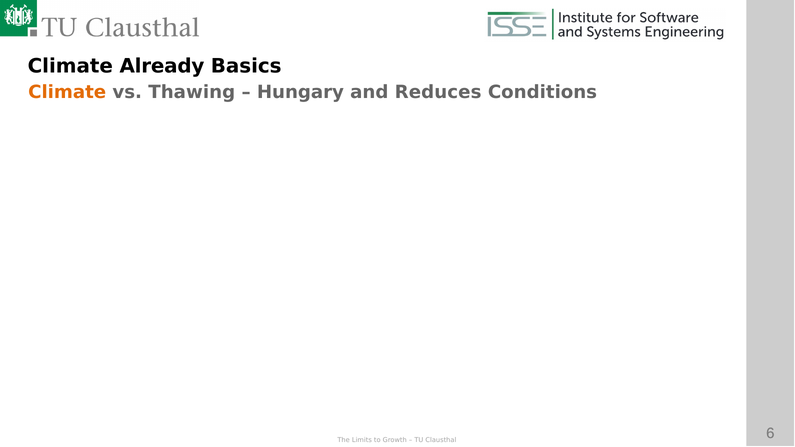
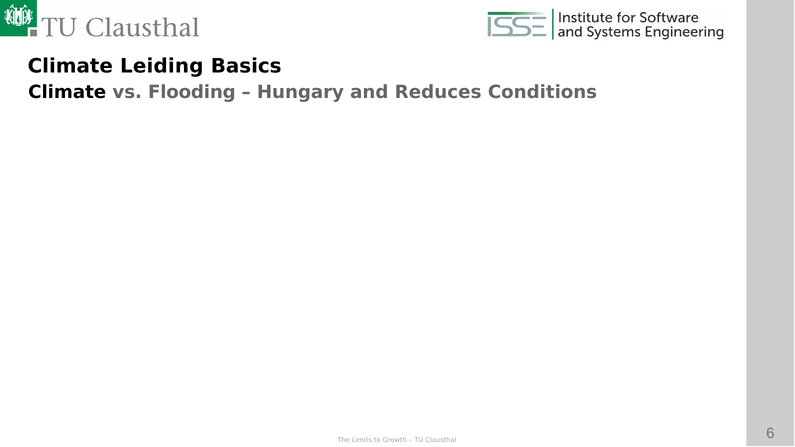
Already: Already -> Leiding (162, 66)
Climate colour: orange -> black (67, 92)
Thawing: Thawing -> Flooding (192, 92)
